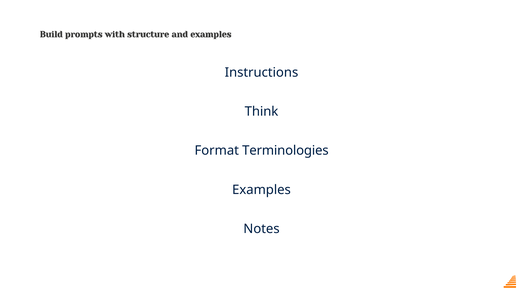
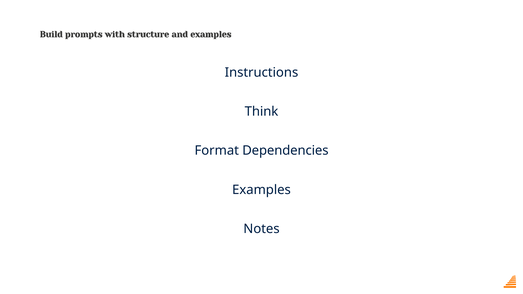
Terminologies: Terminologies -> Dependencies (285, 151)
